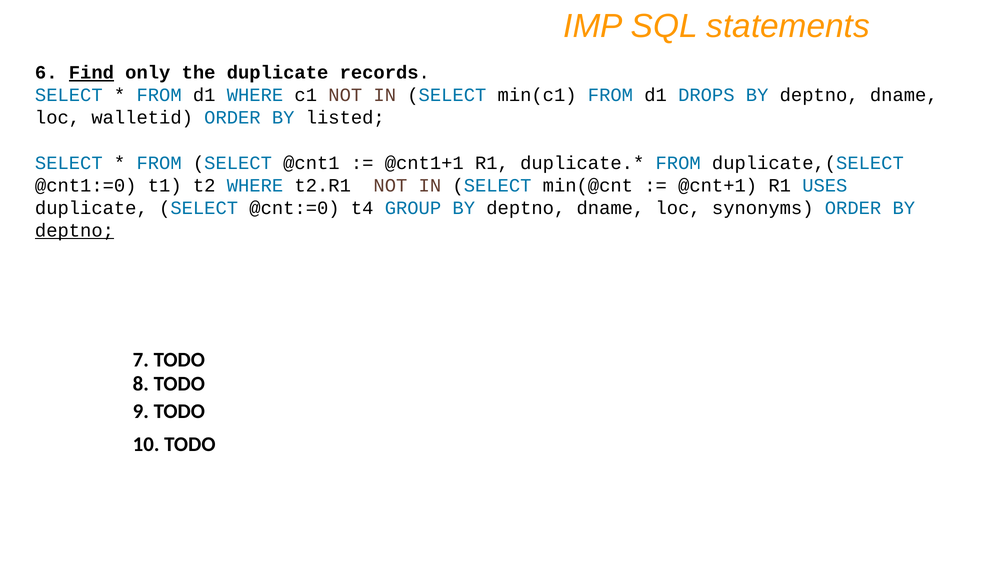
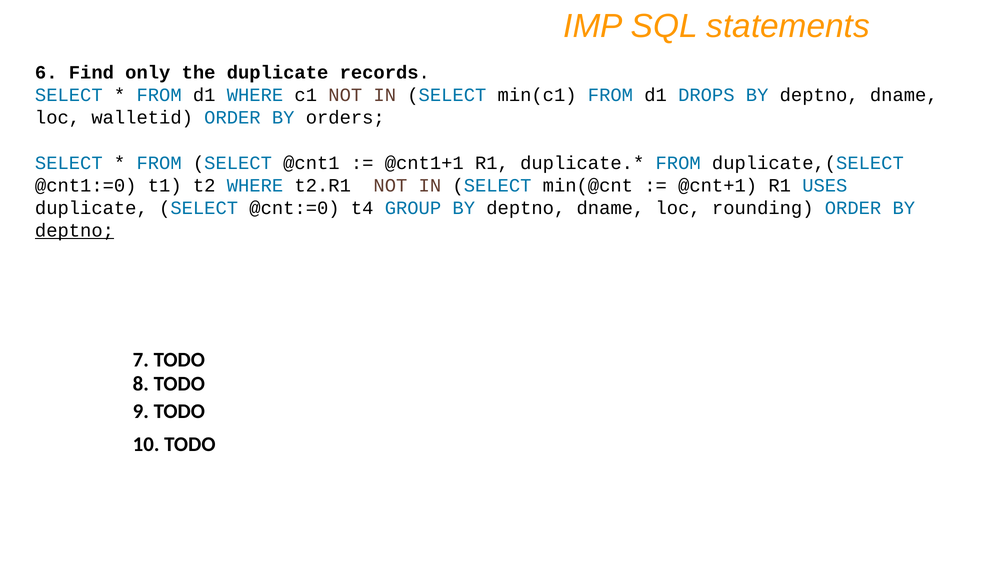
Find underline: present -> none (91, 73)
listed: listed -> orders (345, 118)
synonyms: synonyms -> rounding (763, 208)
